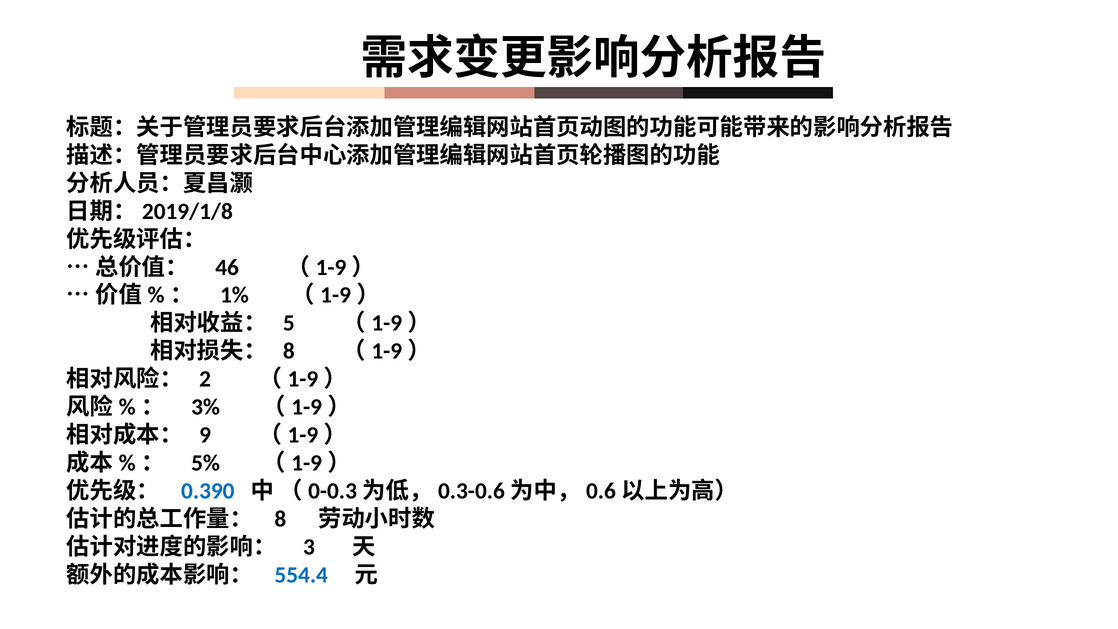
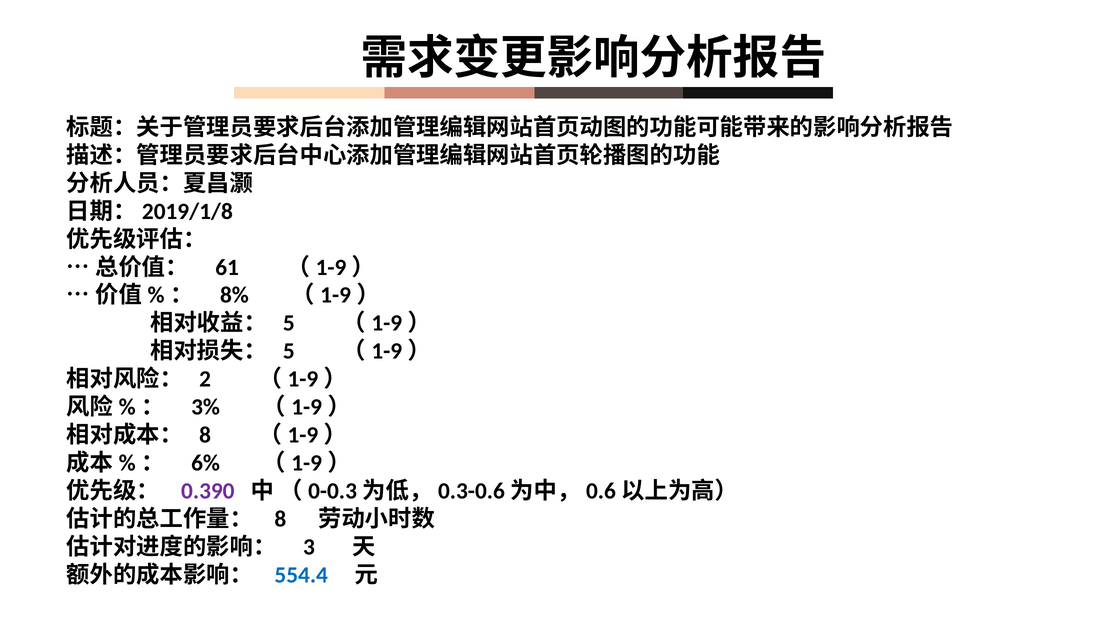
46: 46 -> 61 (227, 267)
1%: 1% -> 8% (234, 295)
8: 8 -> 5 (289, 351)
9: 9 -> 8 (205, 435)
5%: 5% -> 6% (206, 463)
0.390 colour: blue -> purple (208, 491)
